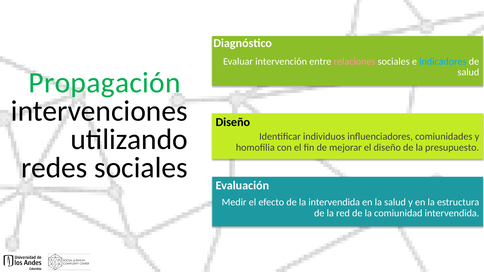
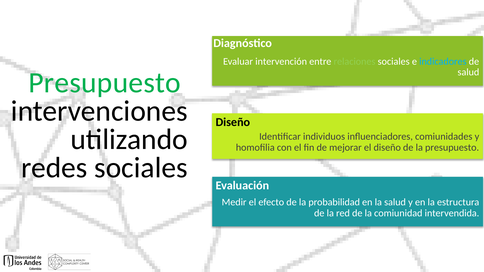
relaciones colour: pink -> light green (354, 61)
Propagación: Propagación -> Presupuesto (105, 83)
la intervendida: intervendida -> probabilidad (334, 202)
